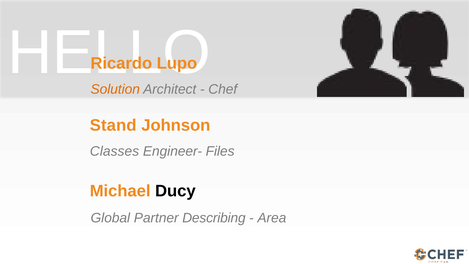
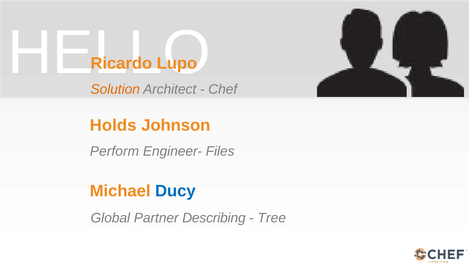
Stand: Stand -> Holds (113, 125)
Classes: Classes -> Perform (114, 151)
Ducy colour: black -> blue (175, 191)
Area: Area -> Tree (272, 218)
